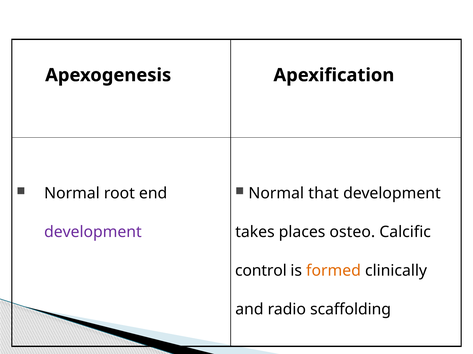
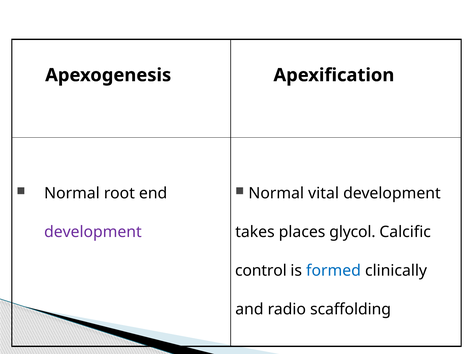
that: that -> vital (324, 194)
osteo: osteo -> glycol (352, 232)
formed colour: orange -> blue (333, 271)
